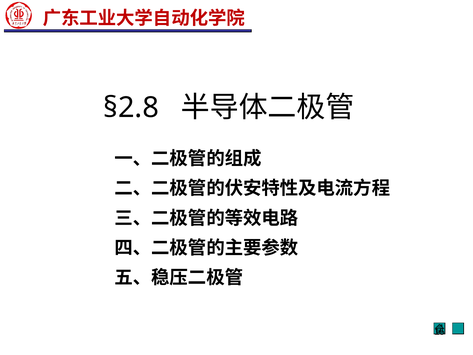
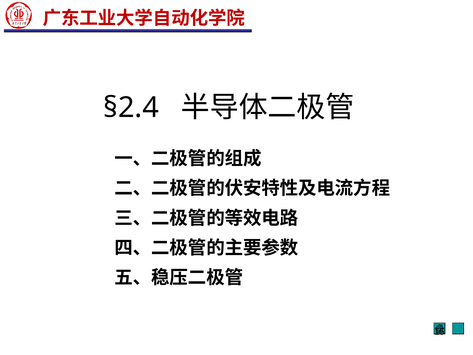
§2.8: §2.8 -> §2.4 (131, 108)
